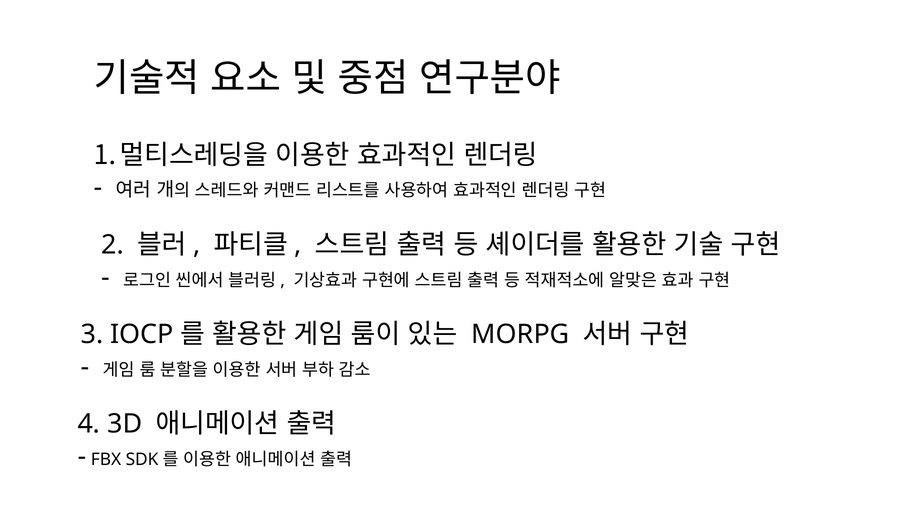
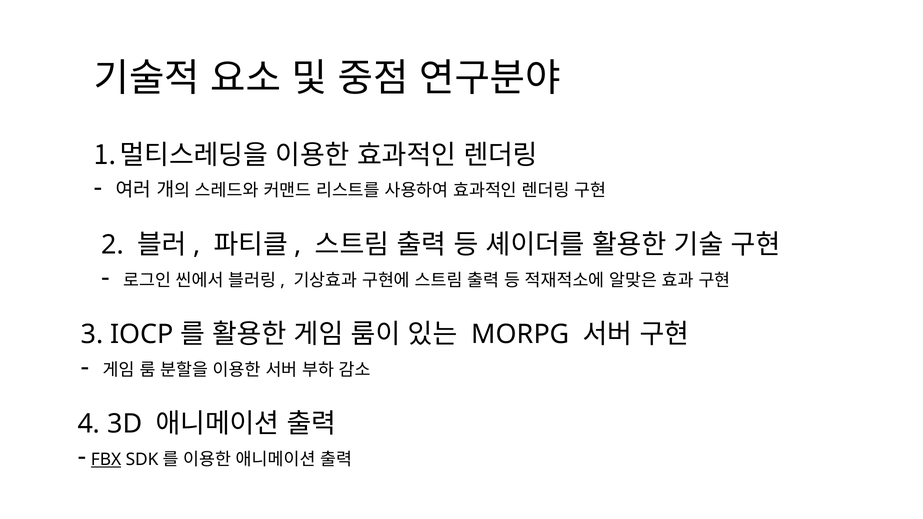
FBX underline: none -> present (106, 460)
